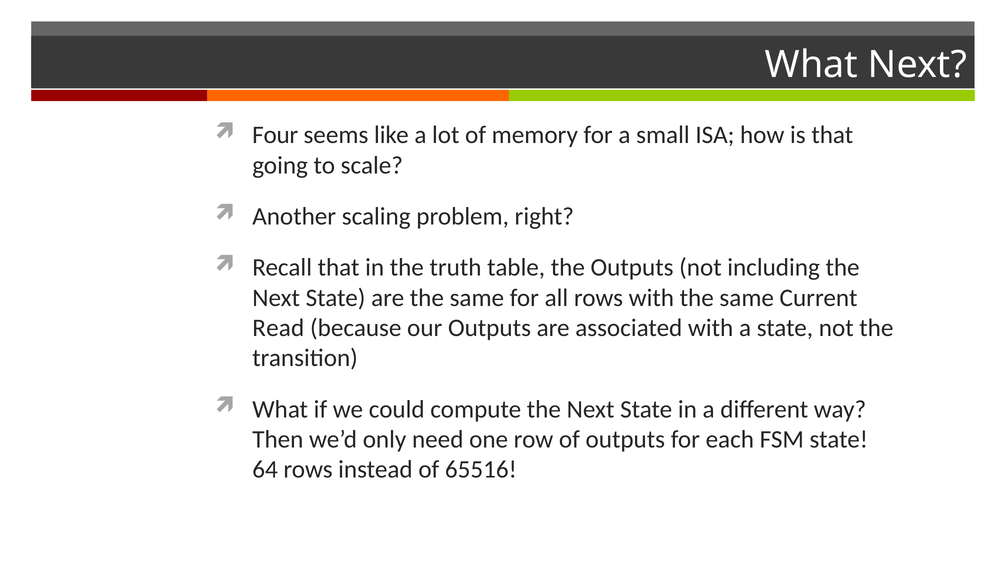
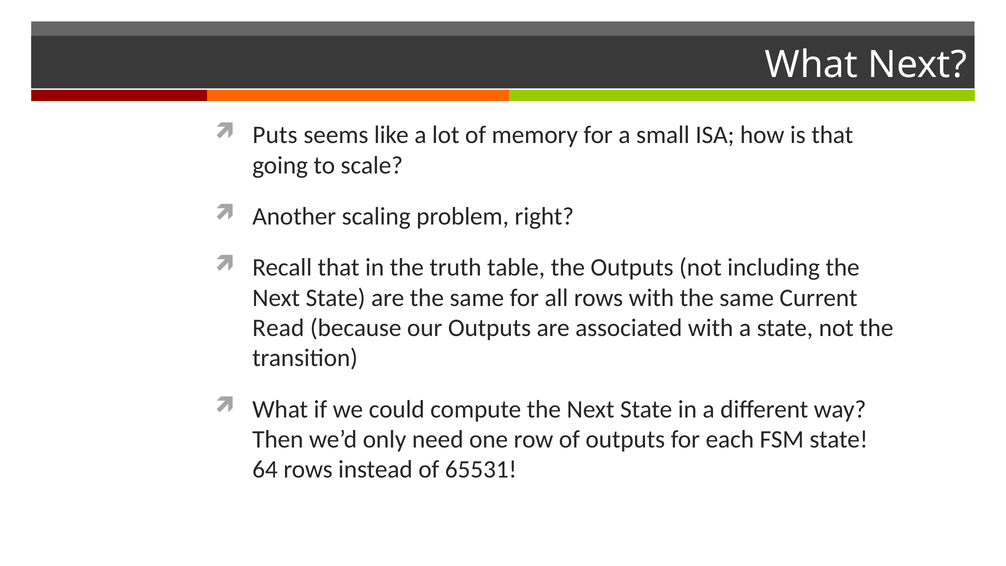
Four: Four -> Puts (275, 135)
65516: 65516 -> 65531 (481, 470)
